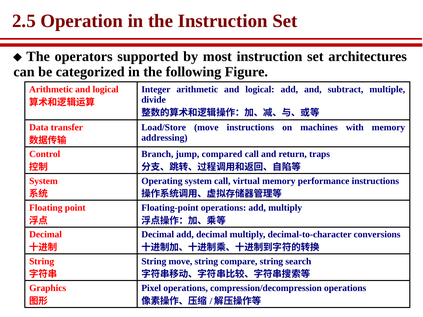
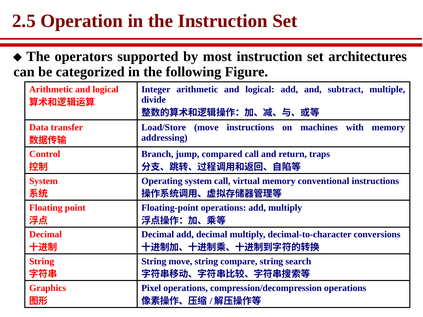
performance: performance -> conventional (324, 181)
